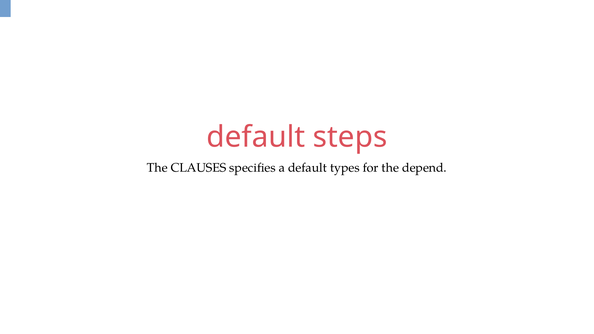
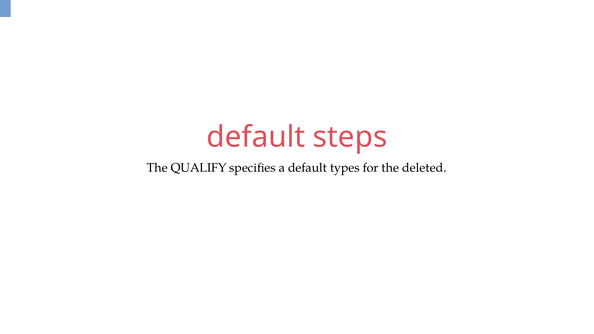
CLAUSES: CLAUSES -> QUALIFY (199, 168)
depend: depend -> deleted (424, 168)
